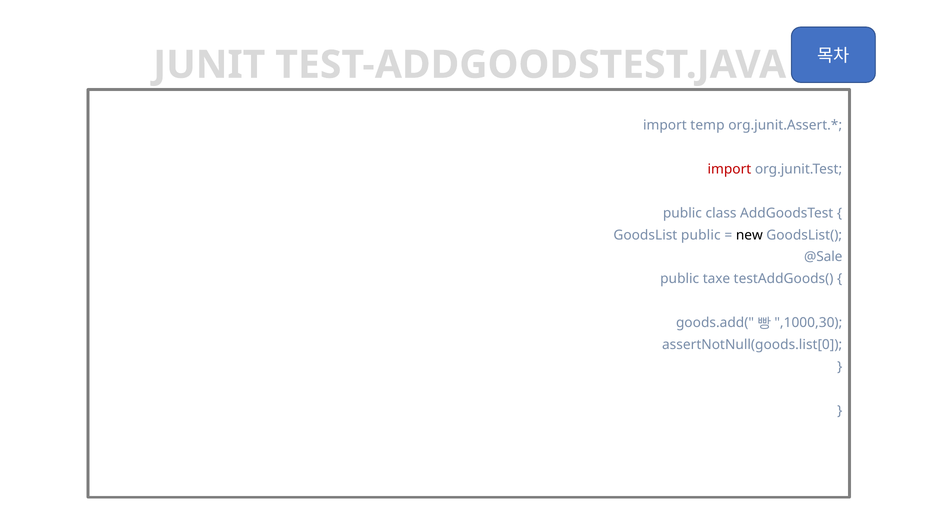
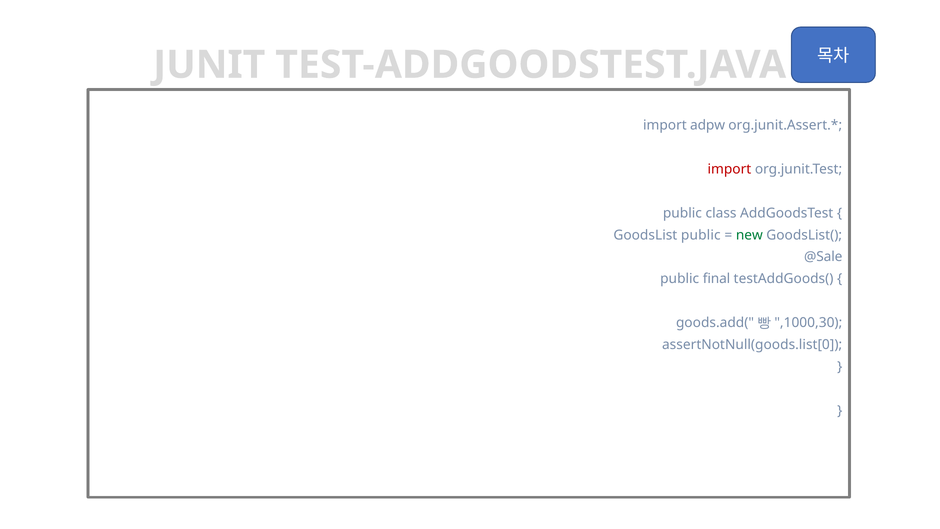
temp: temp -> adpw (708, 125)
new colour: black -> green (749, 235)
taxe: taxe -> final (717, 279)
